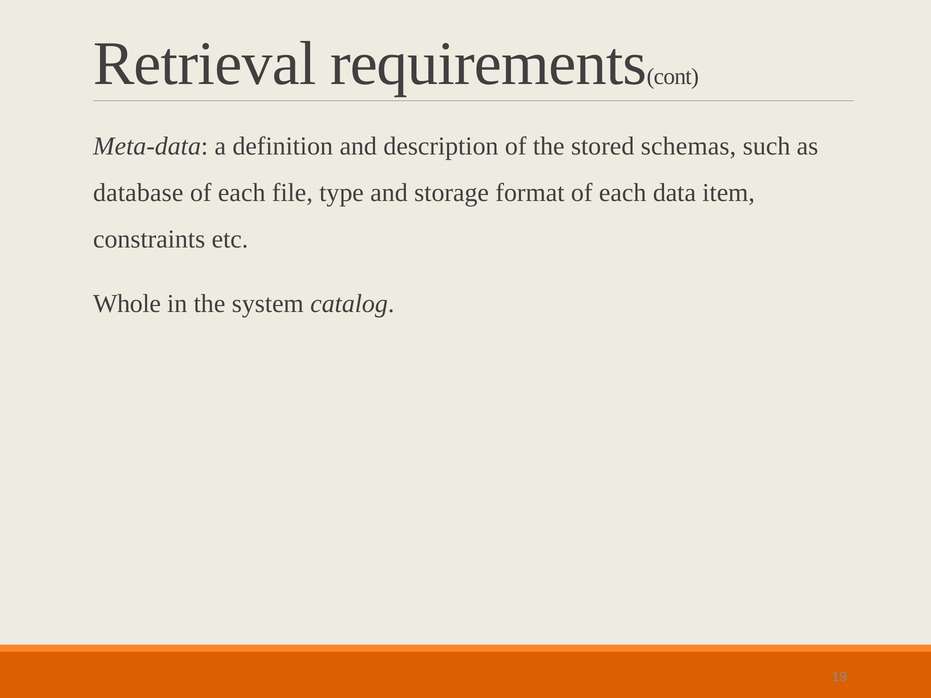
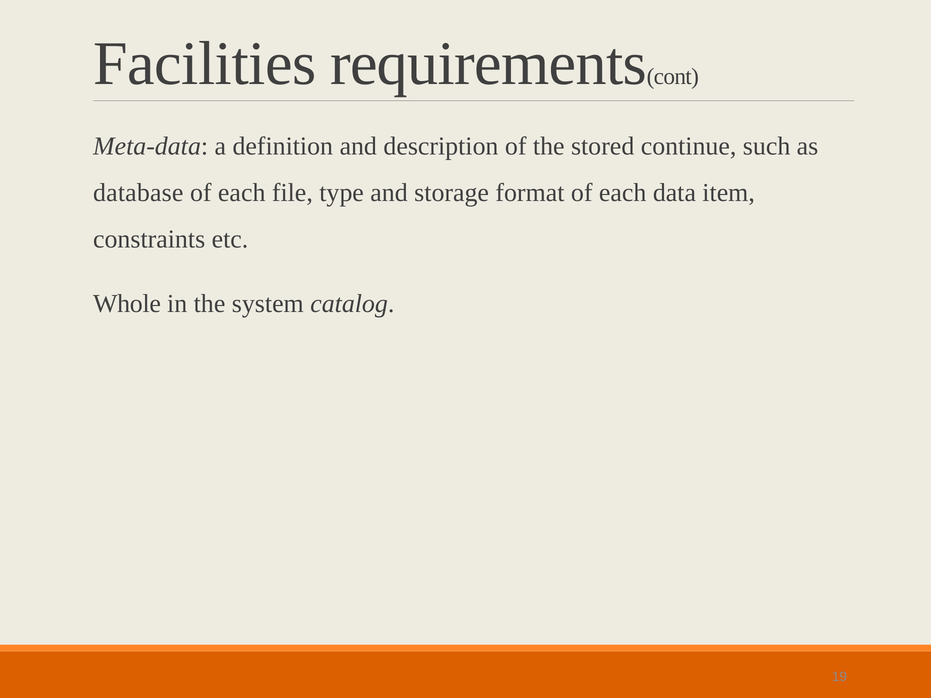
Retrieval: Retrieval -> Facilities (205, 64)
schemas: schemas -> continue (689, 146)
